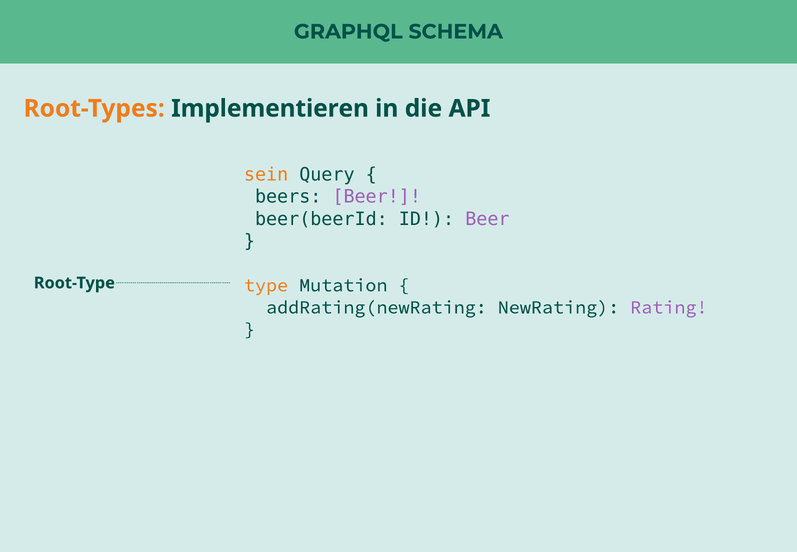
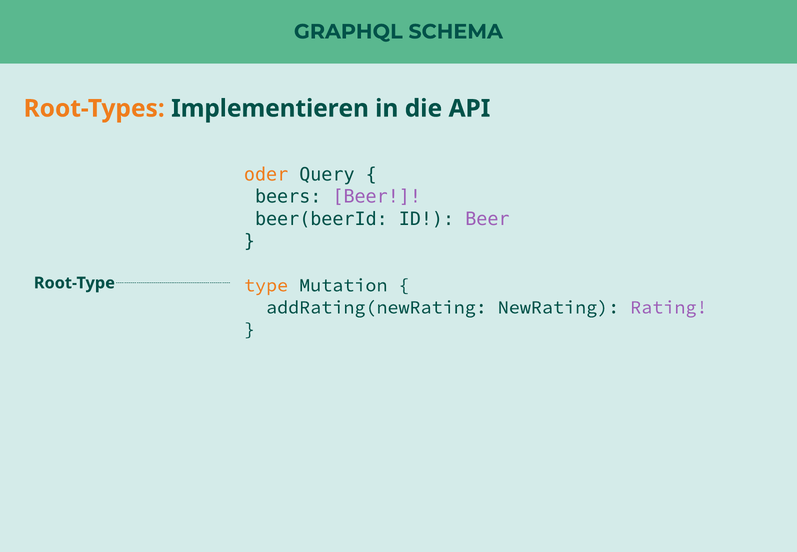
sein: sein -> oder (266, 175)
